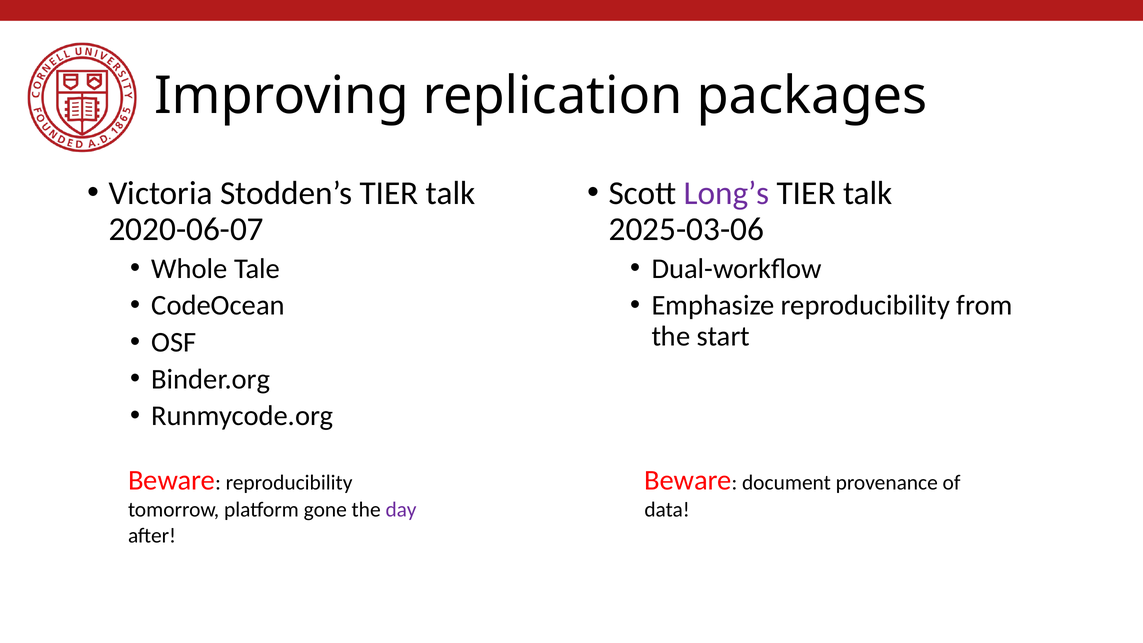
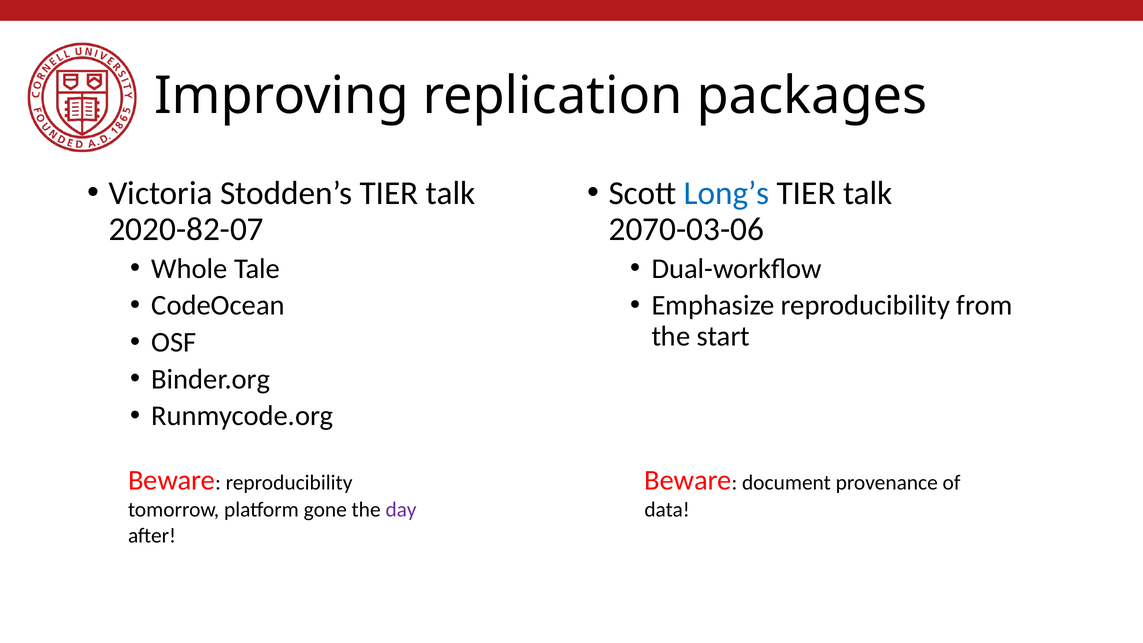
Long’s colour: purple -> blue (727, 193)
2020-06-07: 2020-06-07 -> 2020-82-07 (186, 229)
2025-03-06: 2025-03-06 -> 2070-03-06 (686, 229)
